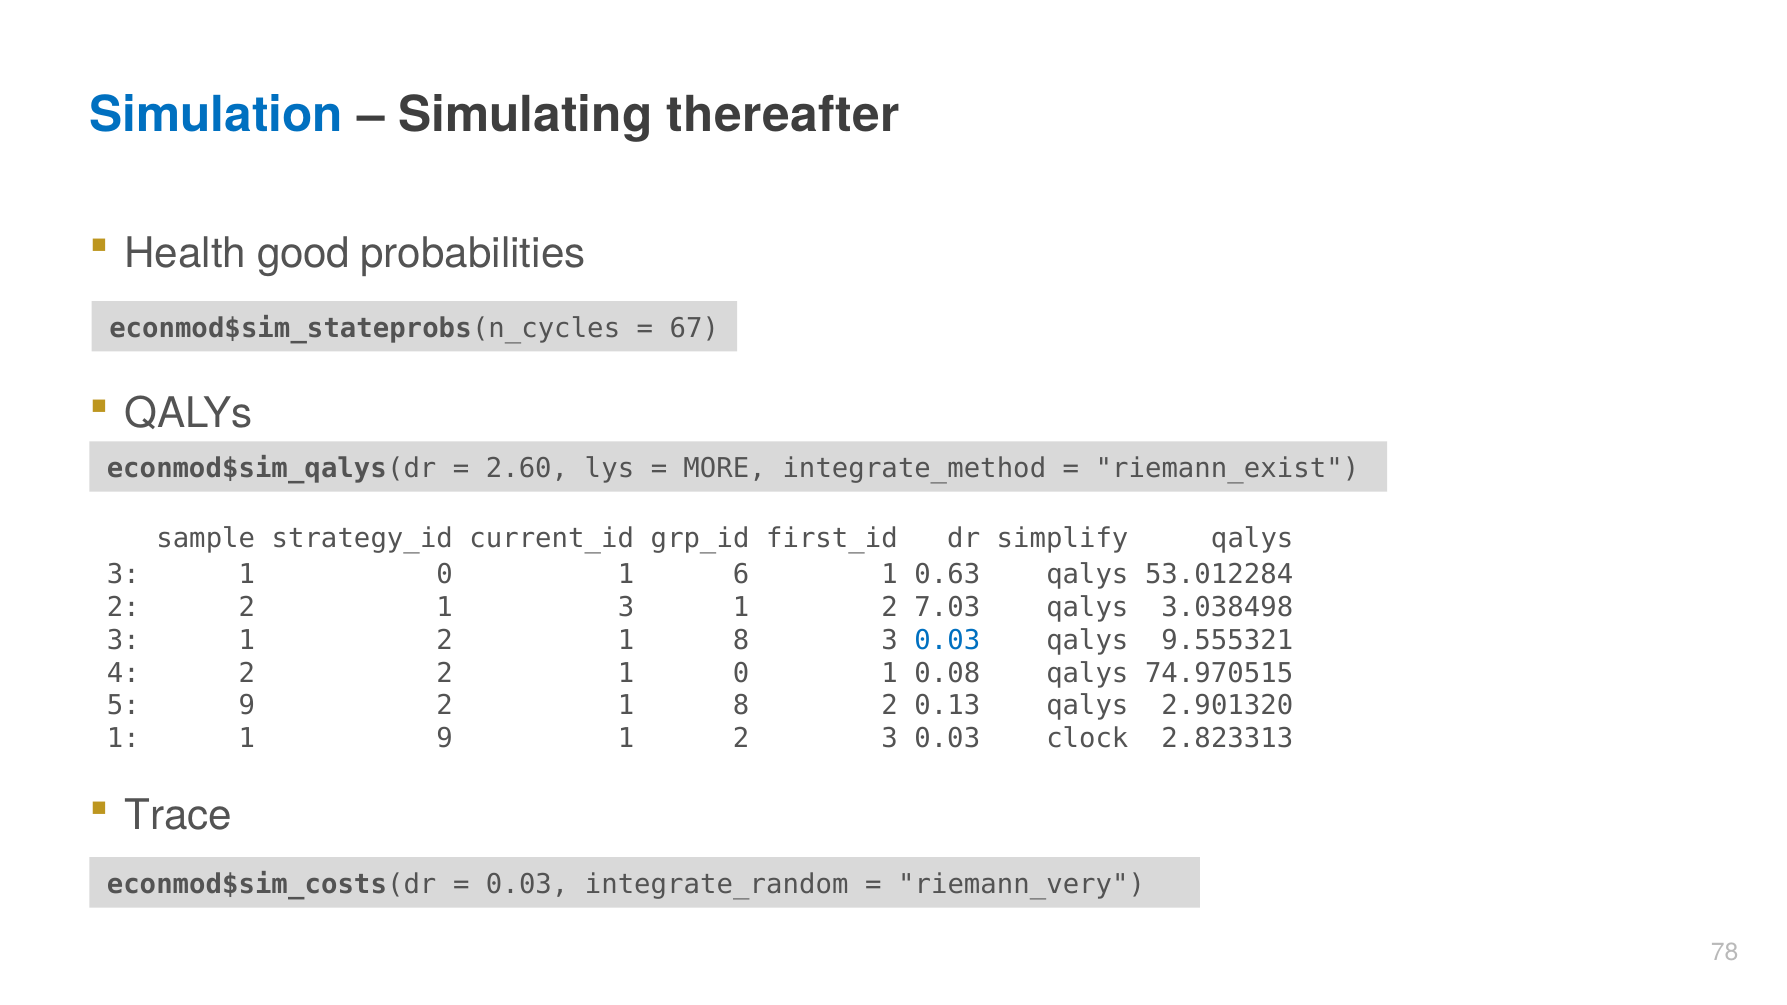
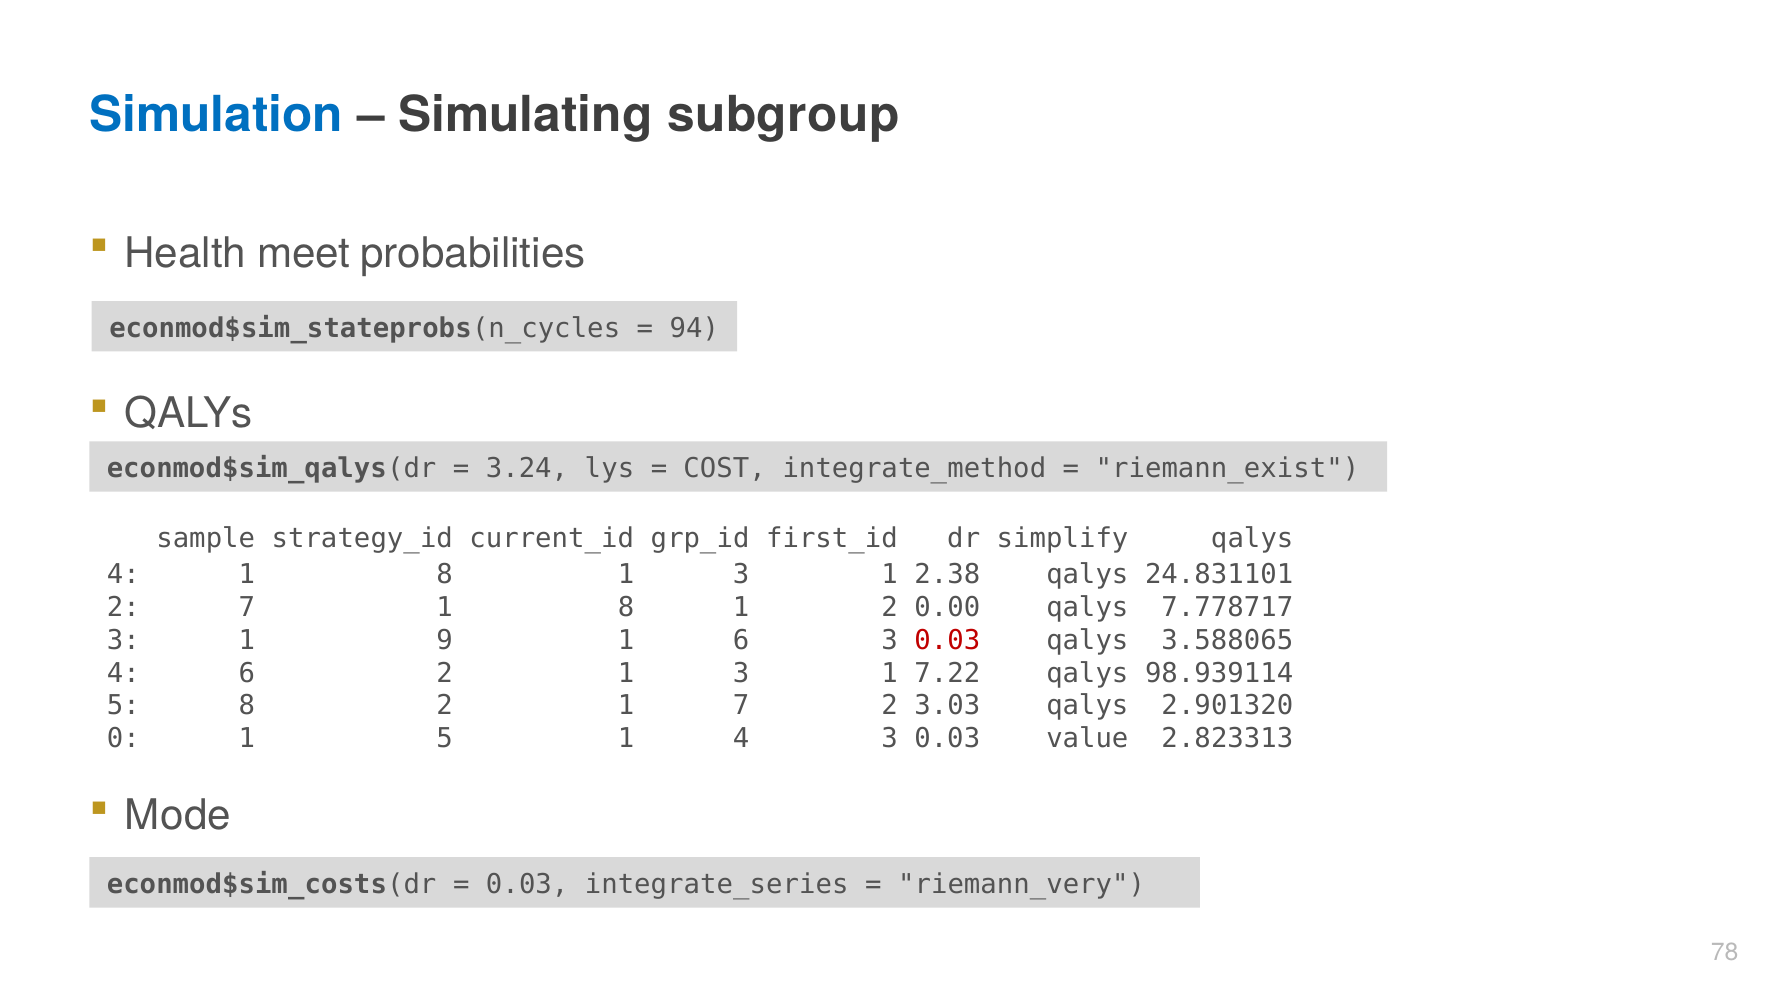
thereafter: thereafter -> subgroup (783, 115)
good: good -> meet (304, 253)
67: 67 -> 94 (694, 328)
2.60: 2.60 -> 3.24 (527, 468)
MORE: MORE -> COST (725, 468)
3: 3 -> 4 (123, 575)
0: 0 -> 8 (445, 575)
6: 6 -> 3 (741, 575)
0.63: 0.63 -> 2.38 (947, 575)
53.012284: 53.012284 -> 24.831101 (1219, 575)
2: 2 -> 7 (247, 608)
3: 3 -> 8 (626, 608)
7.03: 7.03 -> 0.00 (947, 608)
3.038498: 3.038498 -> 7.778717 (1227, 608)
2: 2 -> 9 (445, 640)
8: 8 -> 6 (741, 640)
0.03 colour: blue -> red (947, 640)
9.555321: 9.555321 -> 3.588065 (1227, 640)
4 2: 2 -> 6 (247, 673)
2 1 0: 0 -> 3 (741, 673)
0.08: 0.08 -> 7.22 (947, 673)
74.970515: 74.970515 -> 98.939114 (1219, 673)
5 9: 9 -> 8 (247, 706)
8: 8 -> 7 (741, 706)
0.13: 0.13 -> 3.03 (947, 706)
1: 1 -> 0 (123, 739)
1 9: 9 -> 5 (445, 739)
2: 2 -> 4 (741, 739)
clock: clock -> value (1087, 739)
Trace: Trace -> Mode (178, 816)
integrate_random: integrate_random -> integrate_series (717, 884)
